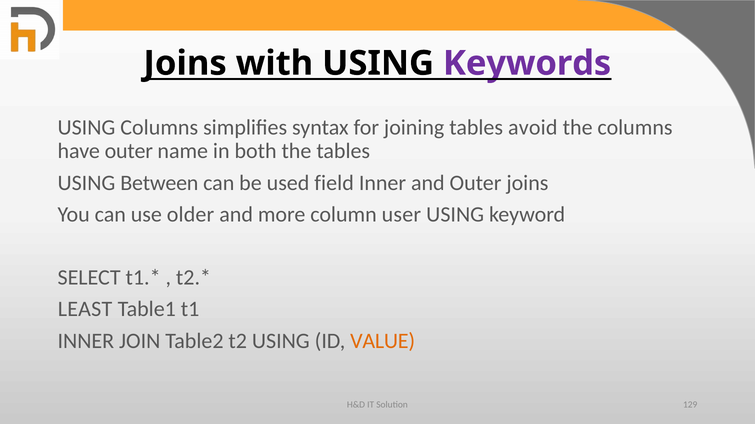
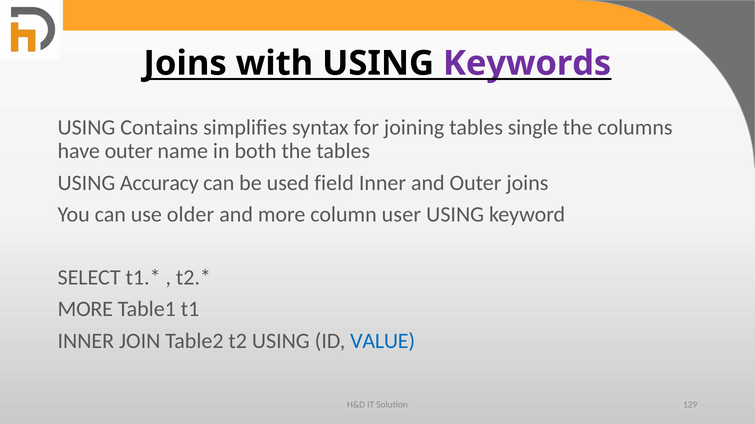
USING Columns: Columns -> Contains (159, 128)
avoid: avoid -> single (533, 128)
Between: Between -> Accuracy (159, 183)
LEAST: LEAST -> MORE (85, 310)
VALUE colour: orange -> blue (383, 341)
